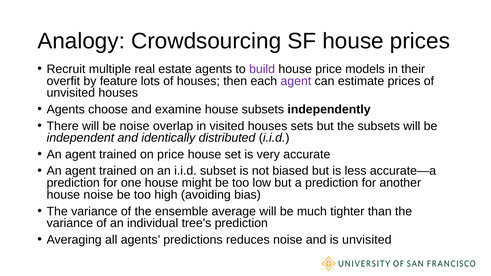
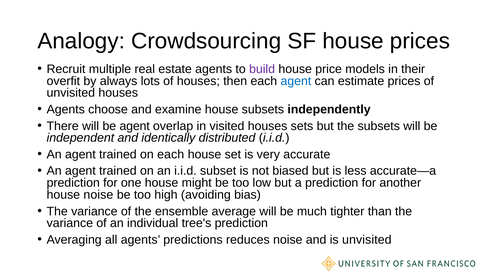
feature: feature -> always (119, 81)
agent colour: purple -> blue (296, 81)
be noise: noise -> agent (135, 126)
on price: price -> each (171, 155)
